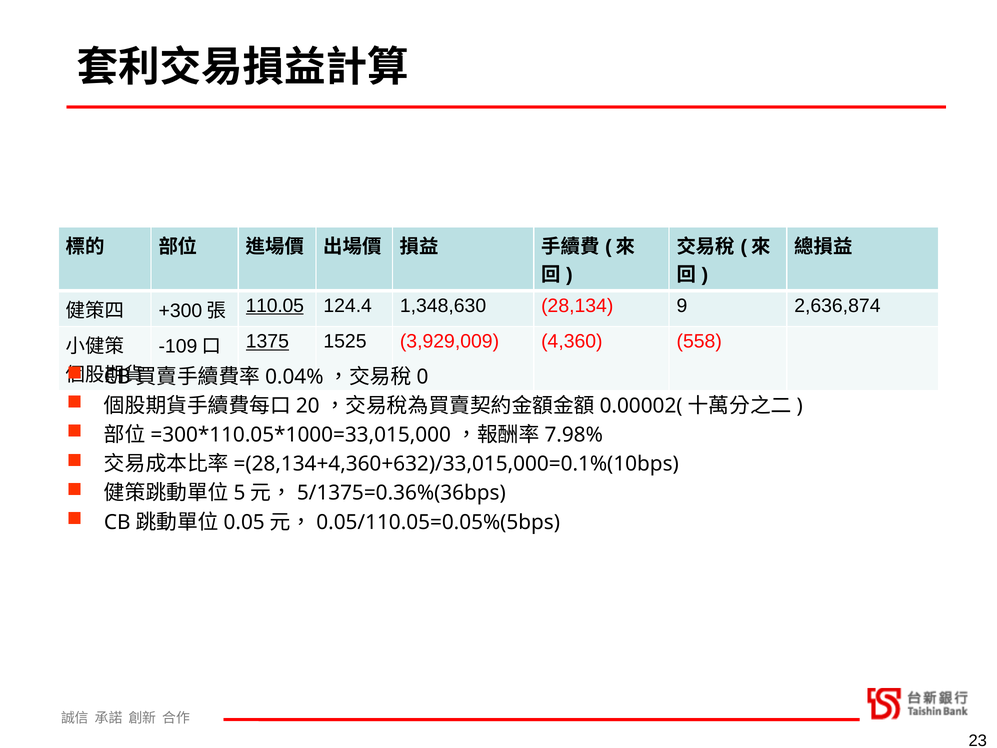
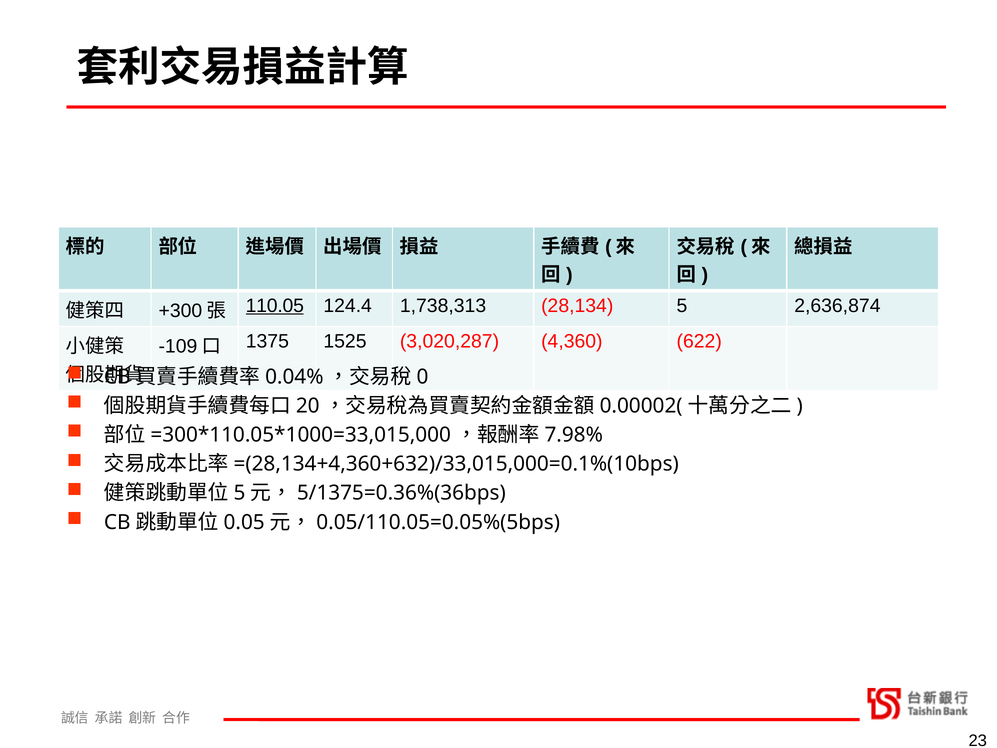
1,348,630: 1,348,630 -> 1,738,313 (443, 306)
9: 9 -> 5 (682, 306)
1375 underline: present -> none (267, 341)
3,929,009: 3,929,009 -> 3,020,287 (449, 341)
558: 558 -> 622 (699, 341)
